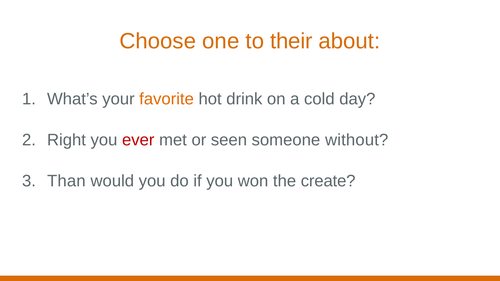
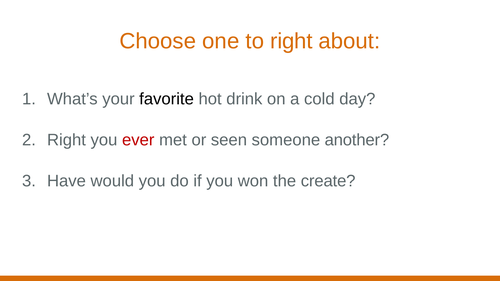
to their: their -> right (291, 41)
favorite colour: orange -> black (167, 99)
without: without -> another (357, 140)
Than: Than -> Have (66, 181)
